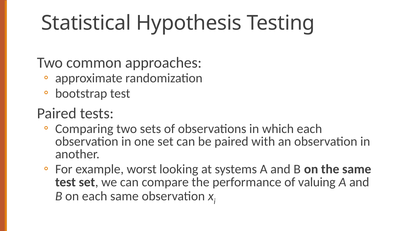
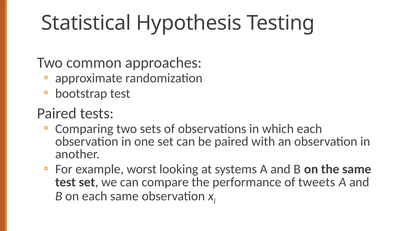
valuing: valuing -> tweets (317, 182)
